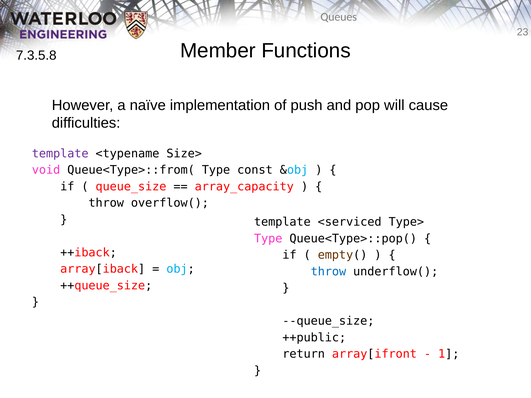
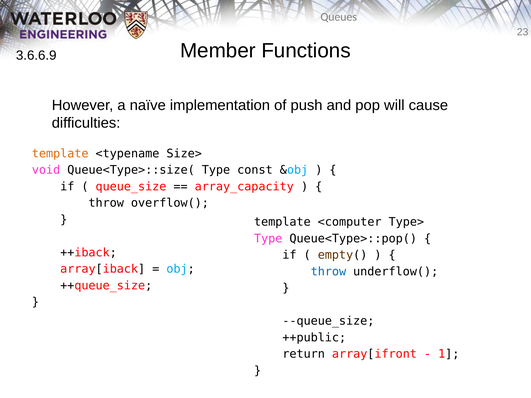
7.3.5.8: 7.3.5.8 -> 3.6.6.9 (36, 55)
template colour: purple -> orange (60, 154)
Queue<Type>::from(: Queue<Type>::from( -> Queue<Type>::size( (131, 170)
<serviced: <serviced -> <computer (350, 222)
